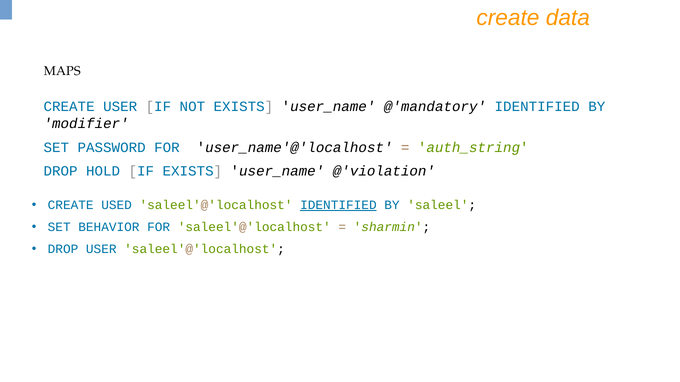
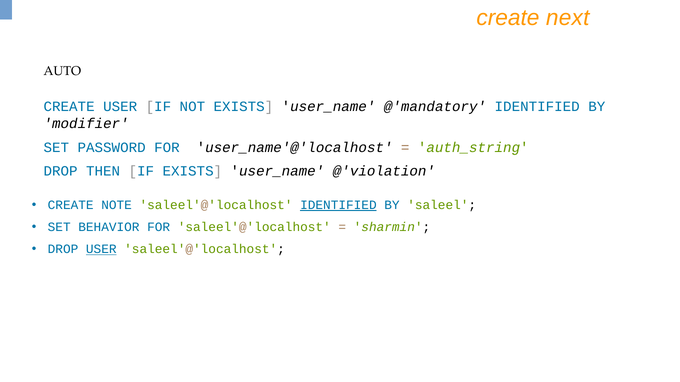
data: data -> next (568, 18)
MAPS: MAPS -> AUTO (62, 71)
HOLD: HOLD -> THEN (103, 171)
USED: USED -> NOTE (117, 205)
USER underline: none -> present (101, 250)
